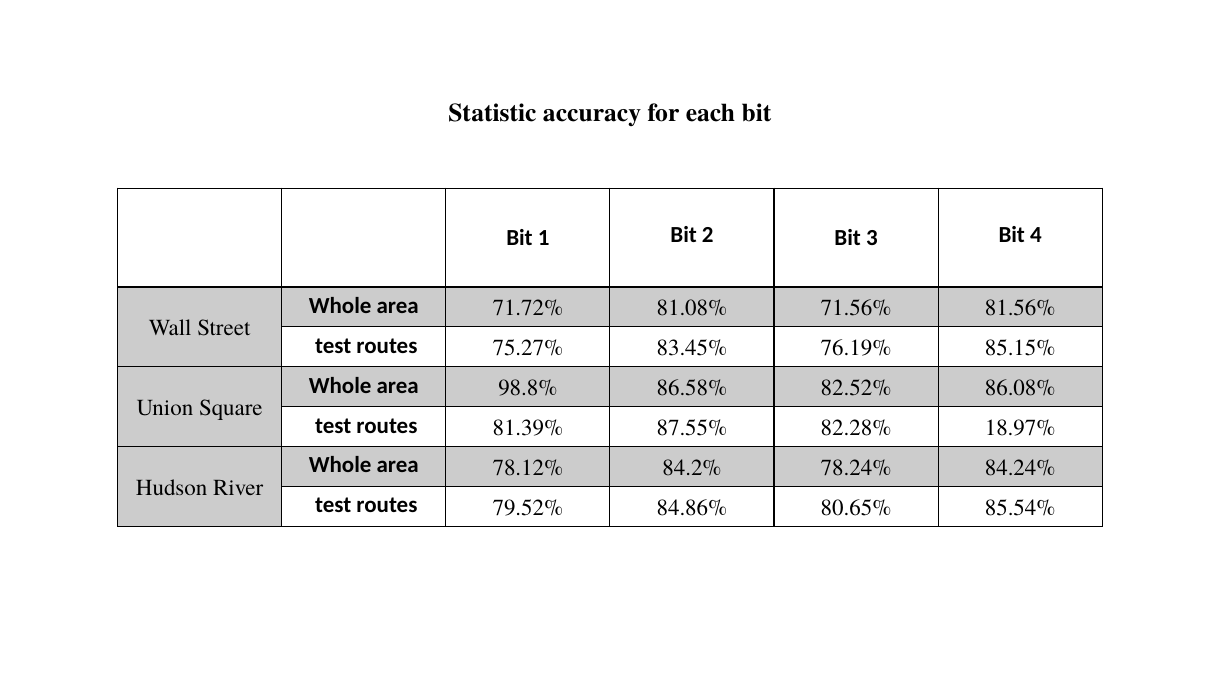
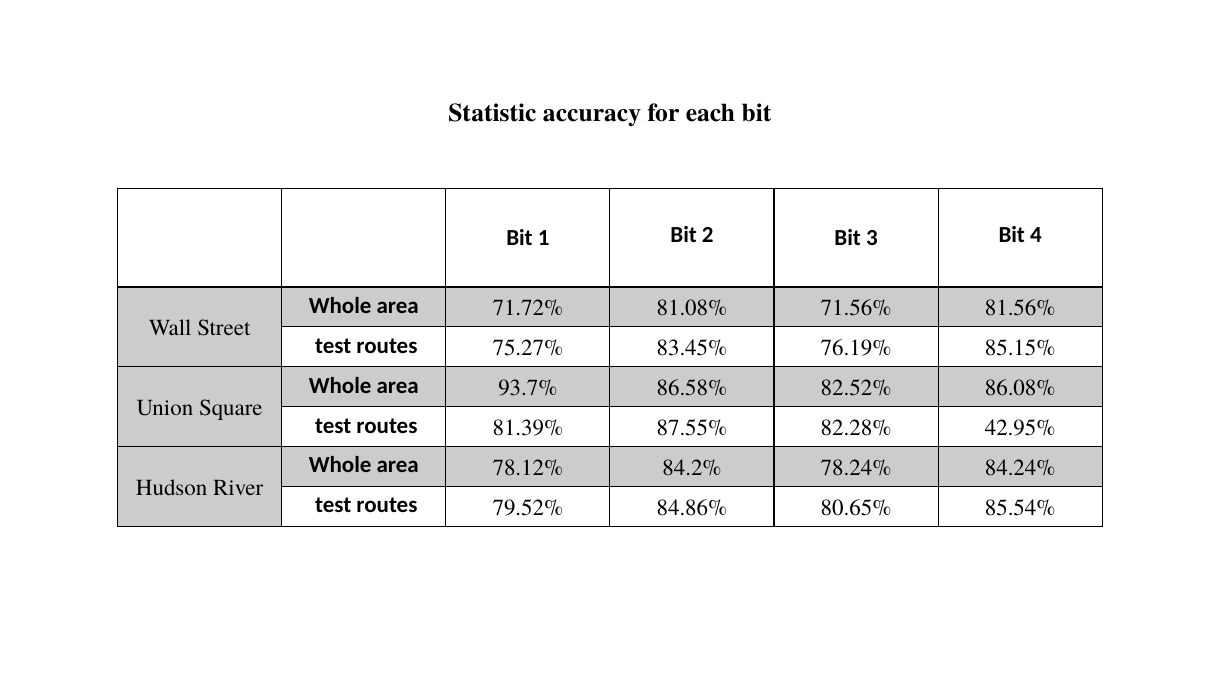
98.8%: 98.8% -> 93.7% (528, 388)
18.97%: 18.97% -> 42.95% (1020, 428)
